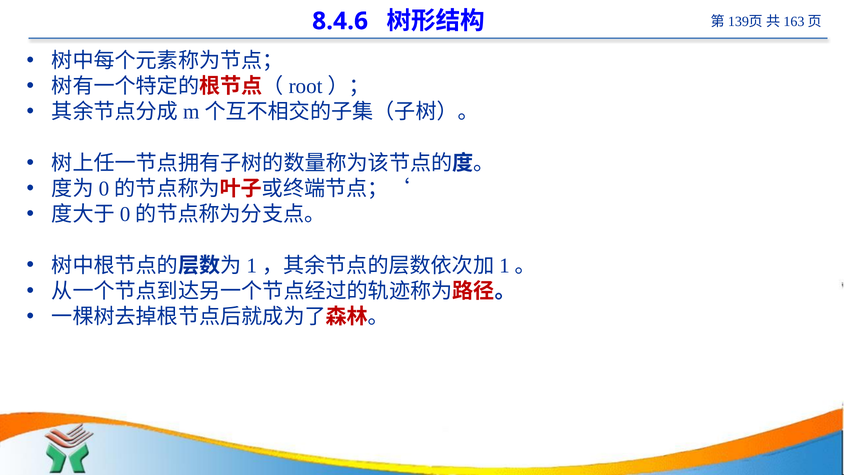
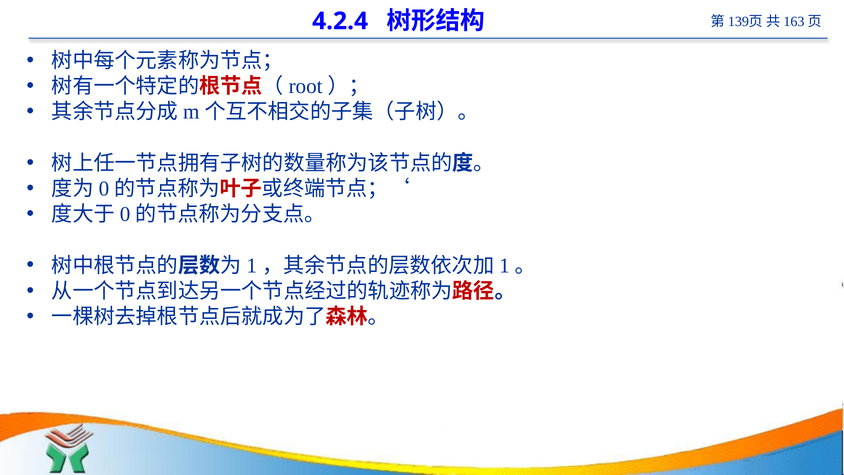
8.4.6: 8.4.6 -> 4.2.4 (340, 21)
